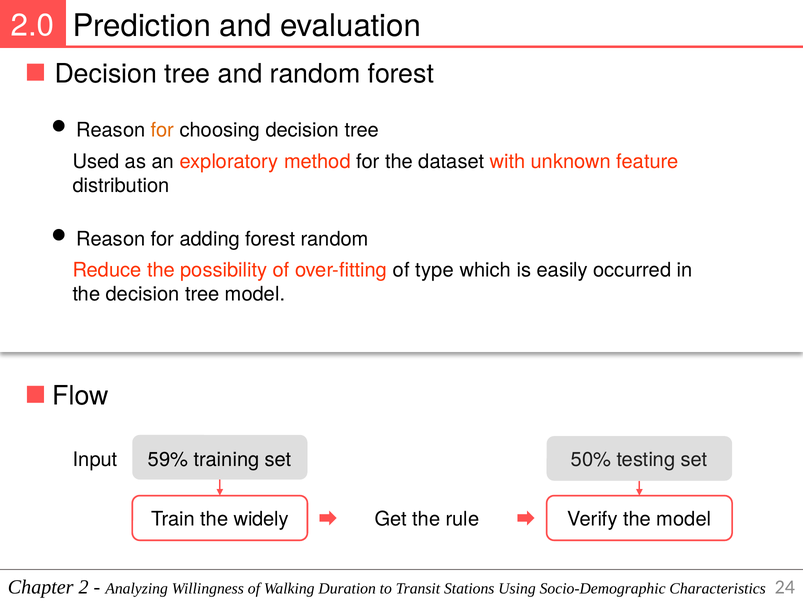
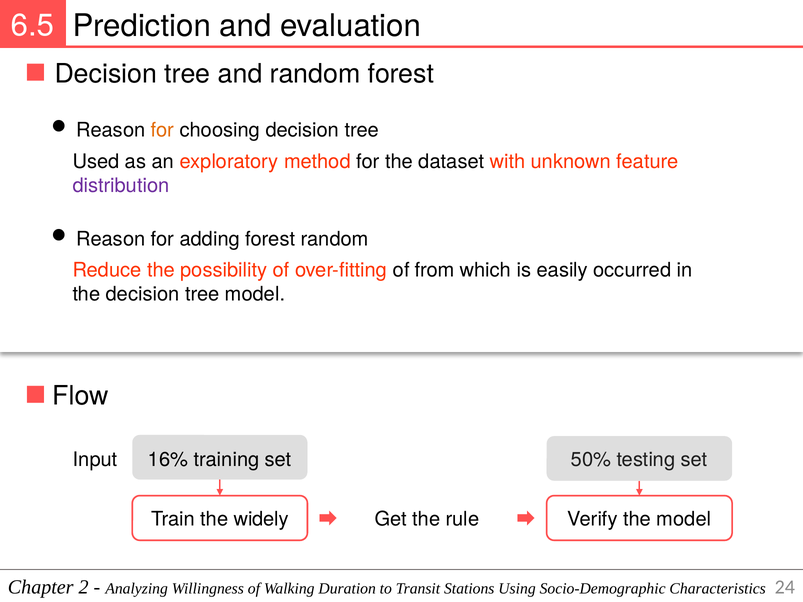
2.0: 2.0 -> 6.5 (32, 26)
distribution colour: black -> purple (121, 186)
type: type -> from (435, 270)
59%: 59% -> 16% (168, 460)
